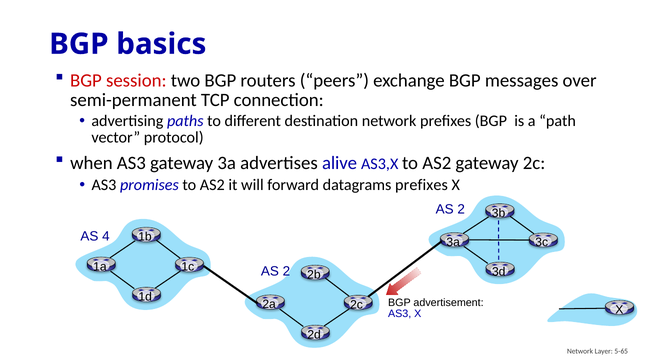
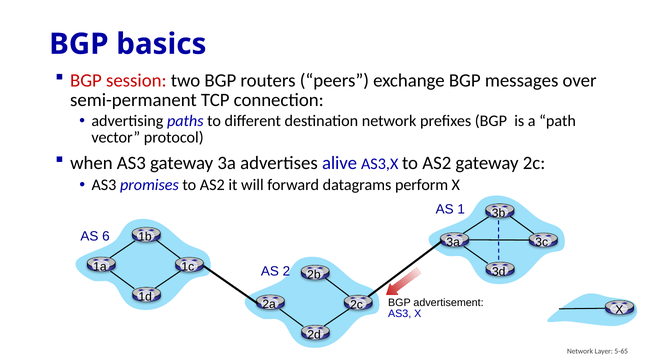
datagrams prefixes: prefixes -> perform (422, 185)
2: 2 -> 1 (461, 209)
4: 4 -> 6 (106, 236)
